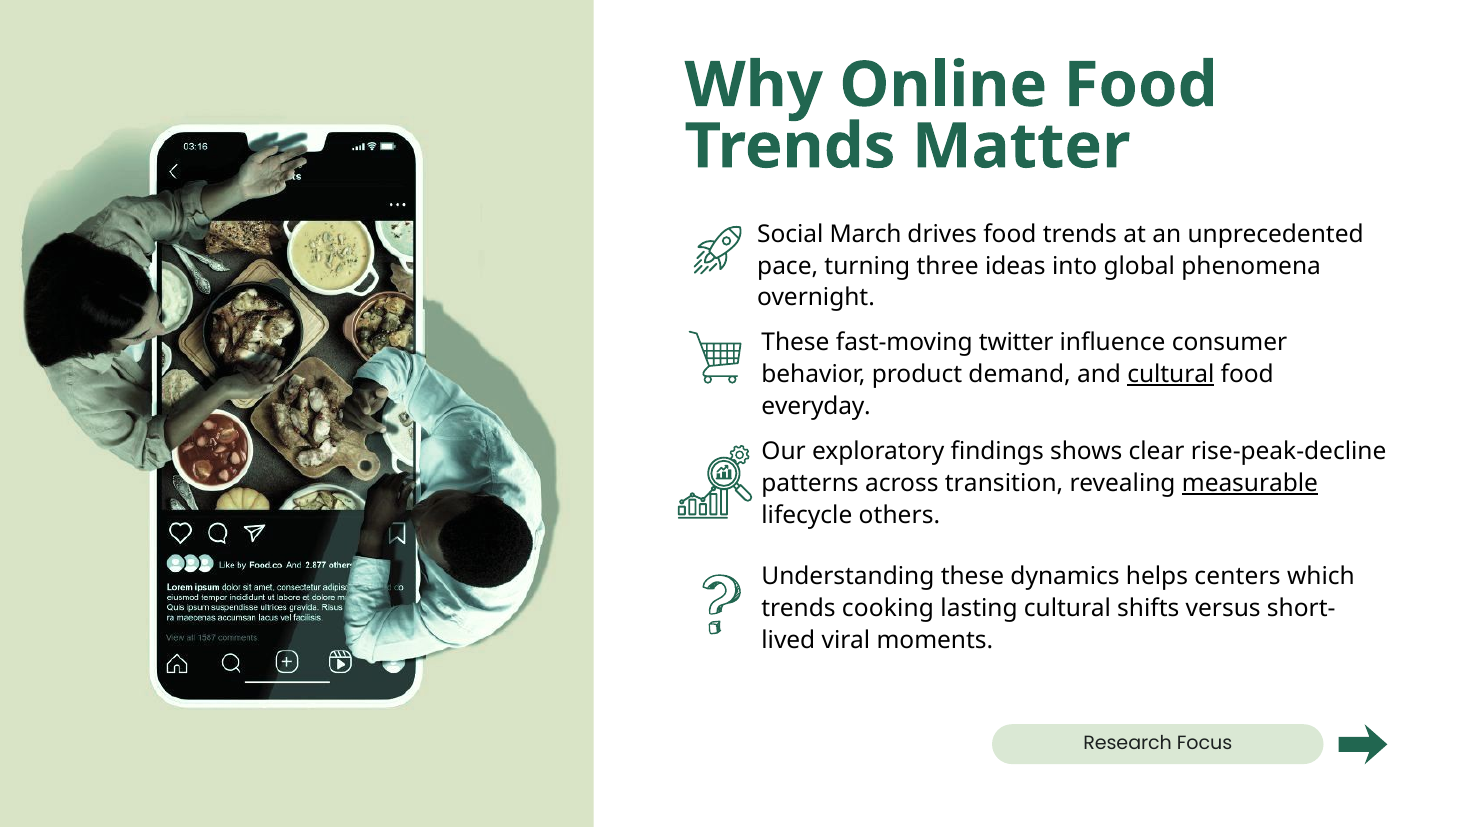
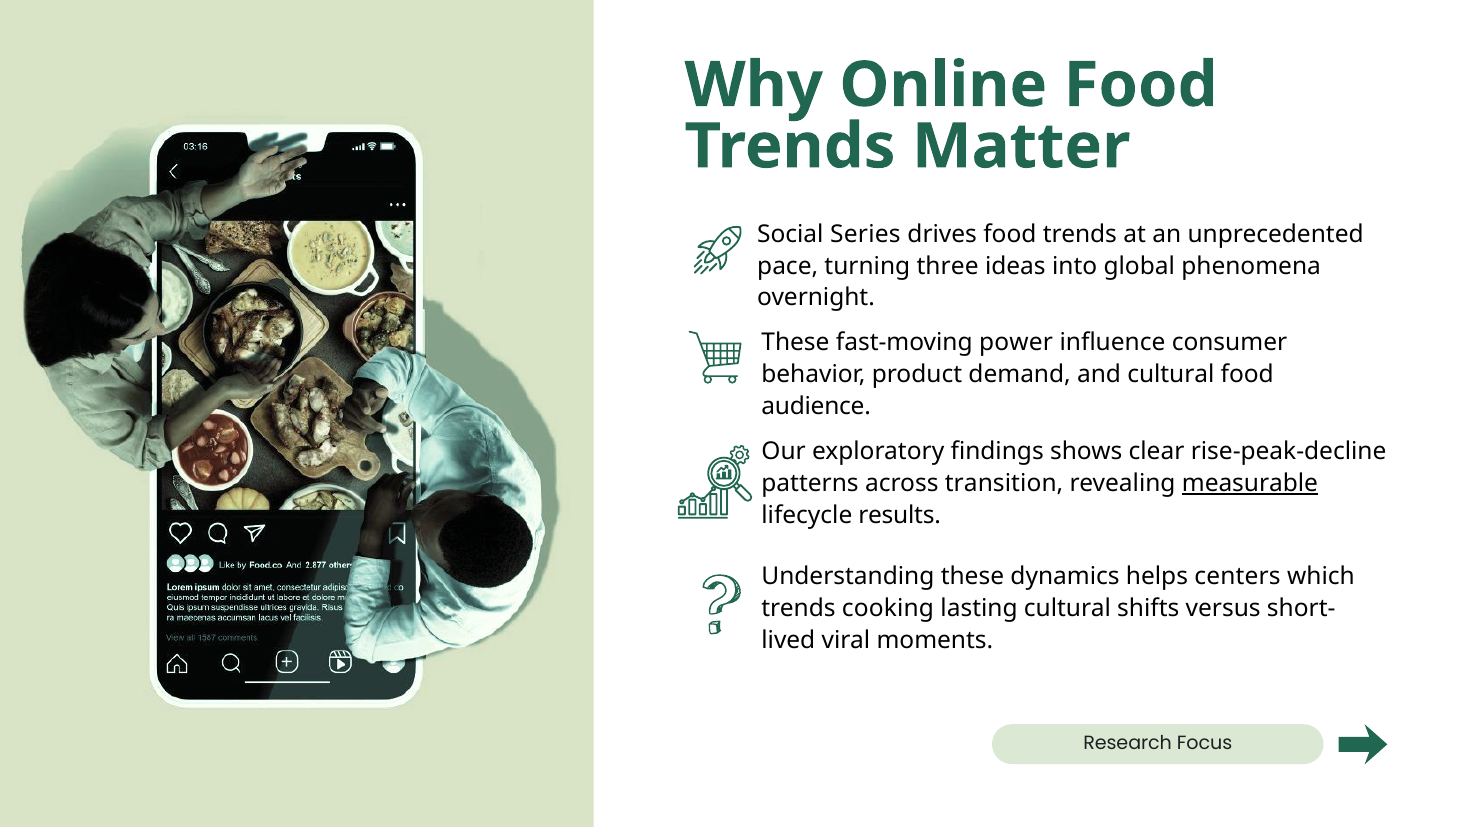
March: March -> Series (865, 234)
twitter: twitter -> power (1016, 343)
cultural underline: present -> none (1171, 375)
everyday: everyday -> audience (816, 406)
others: others -> results (900, 515)
